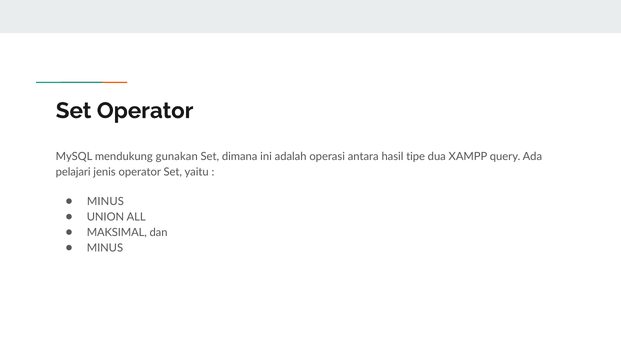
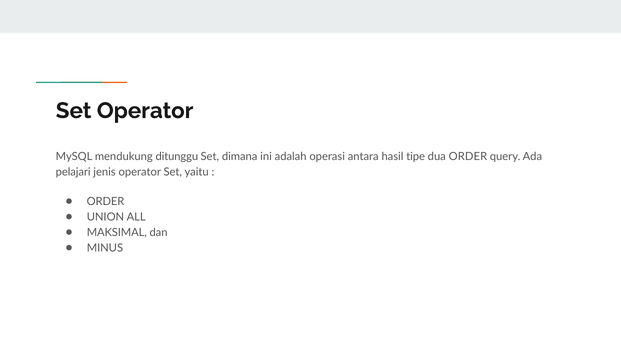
gunakan: gunakan -> ditunggu (177, 157)
dua XAMPP: XAMPP -> ORDER (468, 157)
MINUS: MINUS -> ORDER (106, 202)
